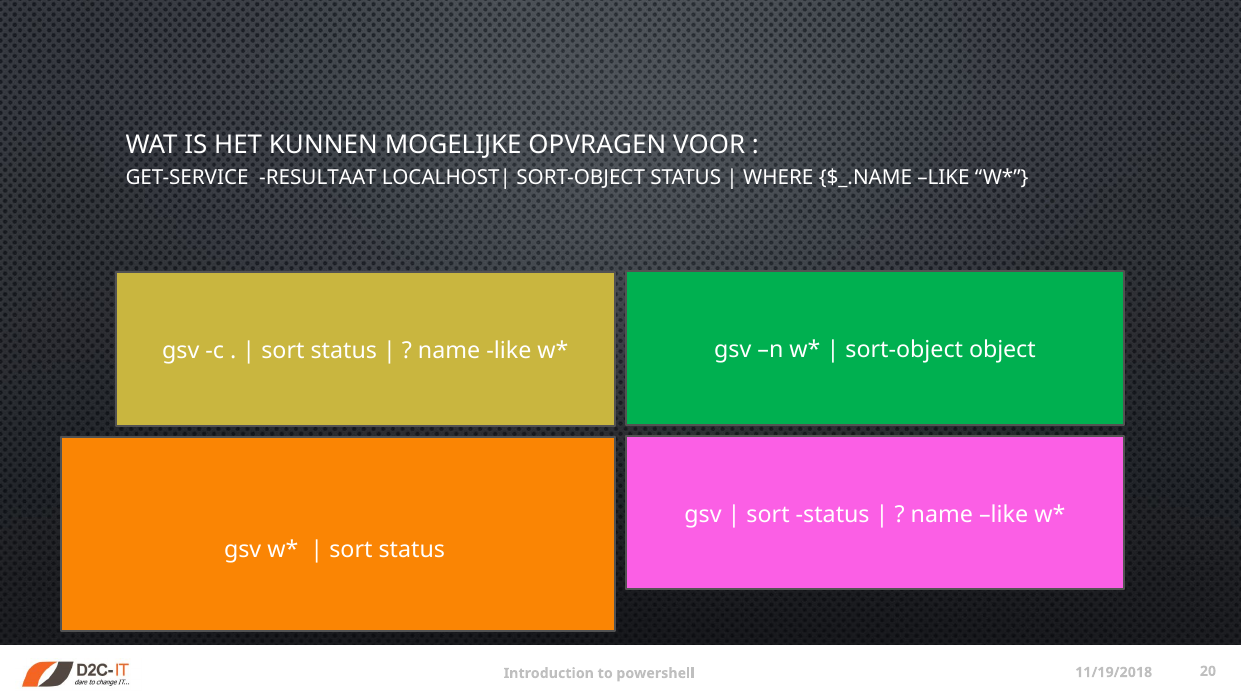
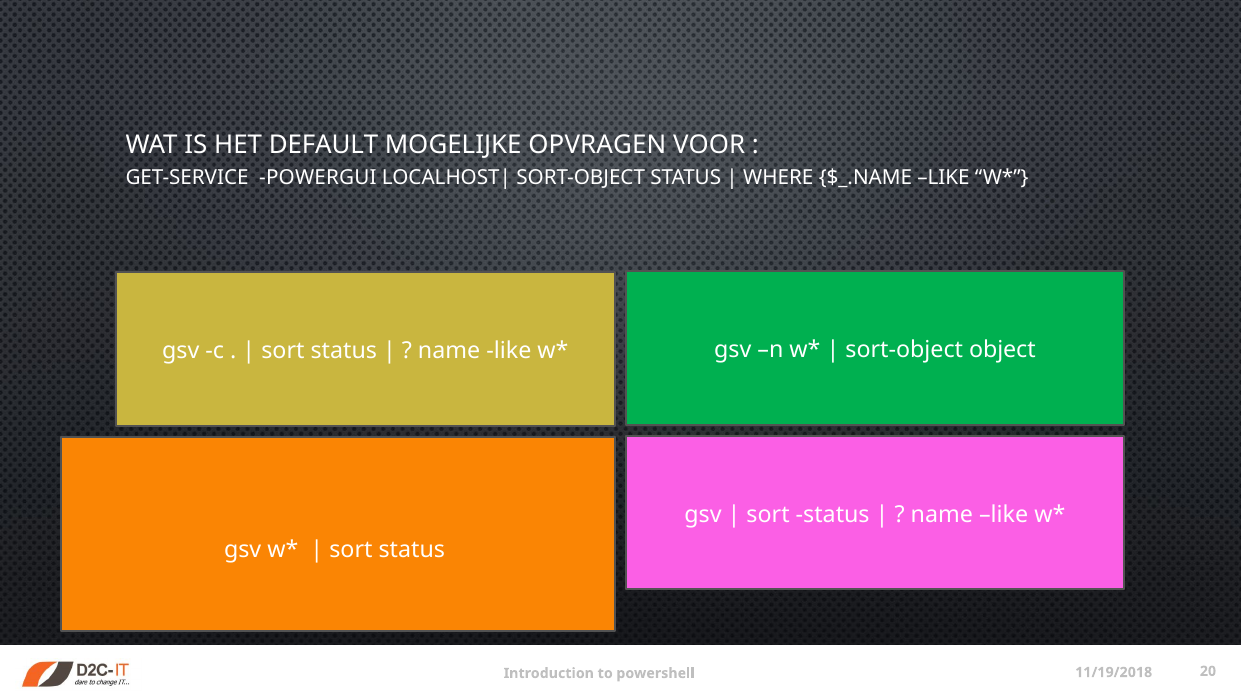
KUNNEN: KUNNEN -> DEFAULT (323, 145)
RESULTAAT: RESULTAAT -> POWERGUI (318, 178)
